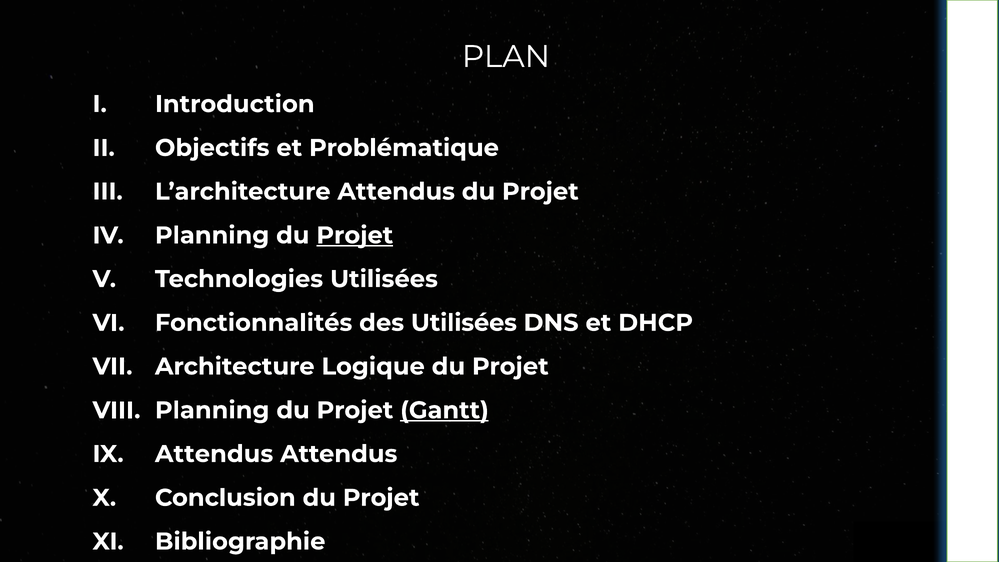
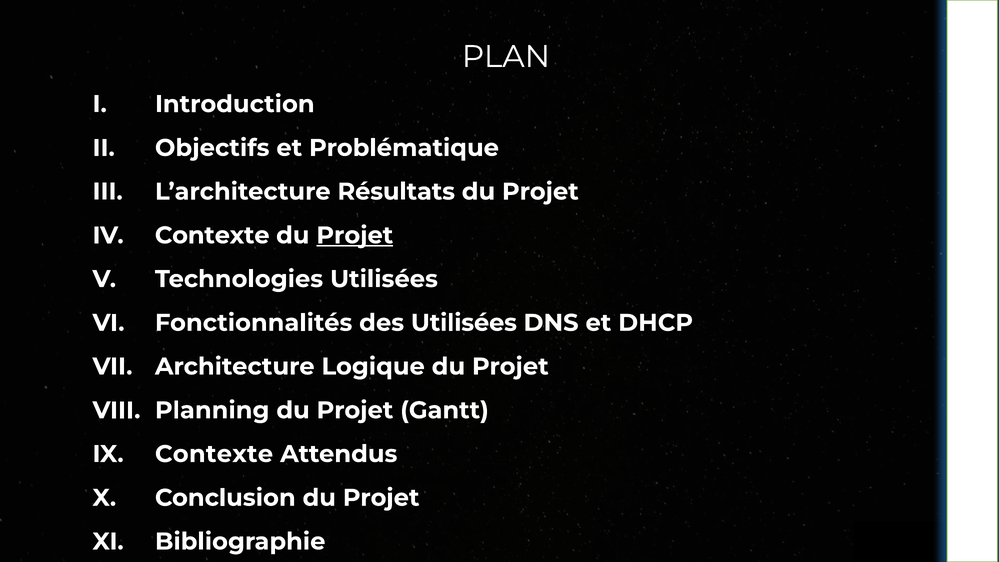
L’architecture Attendus: Attendus -> Résultats (396, 192)
Planning: Planning -> Contexte (212, 235)
Gantt underline: present -> none (445, 410)
Attendus: Attendus -> Contexte (214, 454)
